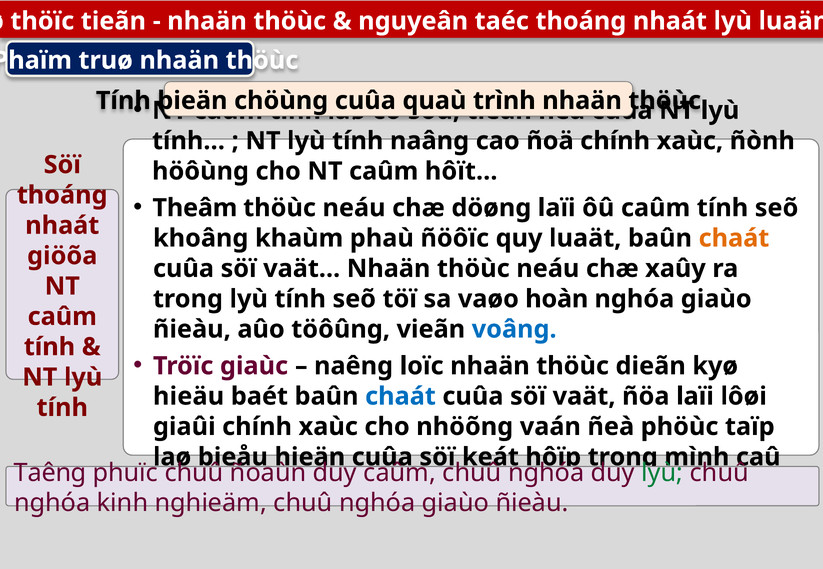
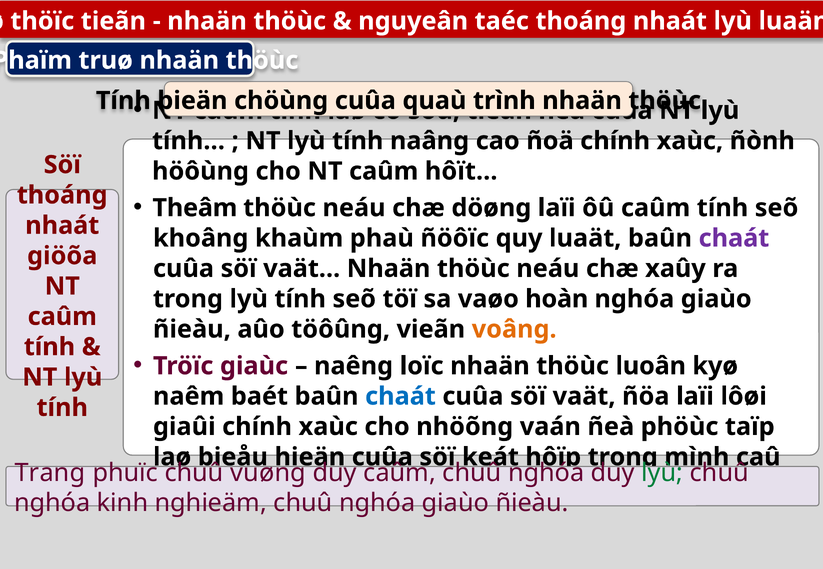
chaát colour: orange -> purple (734, 238)
voâng colour: blue -> orange (514, 329)
dieãn: dieãn -> luoân (651, 366)
hieäu: hieäu -> naêm (189, 396)
Taêng: Taêng -> Trang (50, 473)
ñoaùn: ñoaùn -> vuøng (268, 473)
